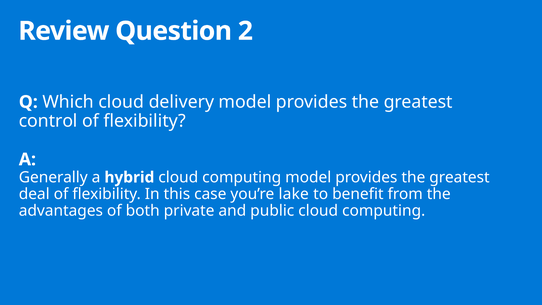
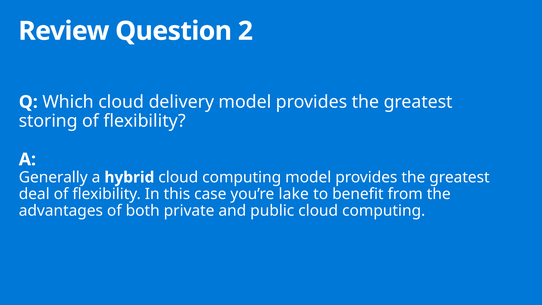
control: control -> storing (48, 121)
